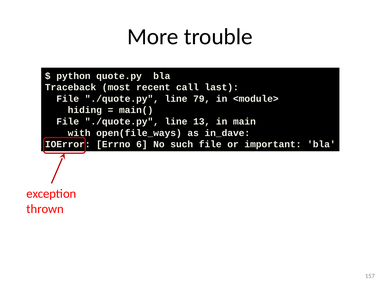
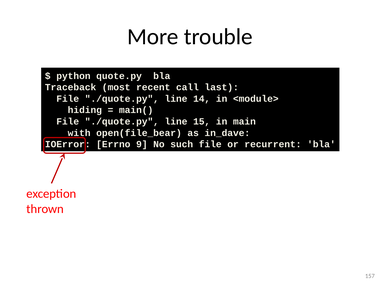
79: 79 -> 14 (202, 99)
13: 13 -> 15 (202, 122)
open(file_ways: open(file_ways -> open(file_bear (139, 133)
6: 6 -> 9 (142, 144)
important: important -> recurrent (273, 144)
